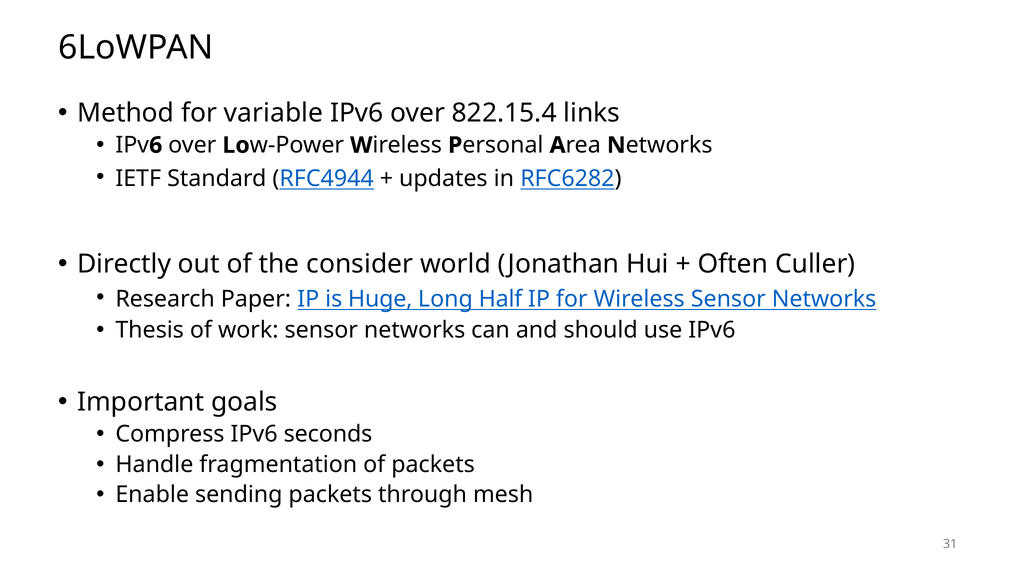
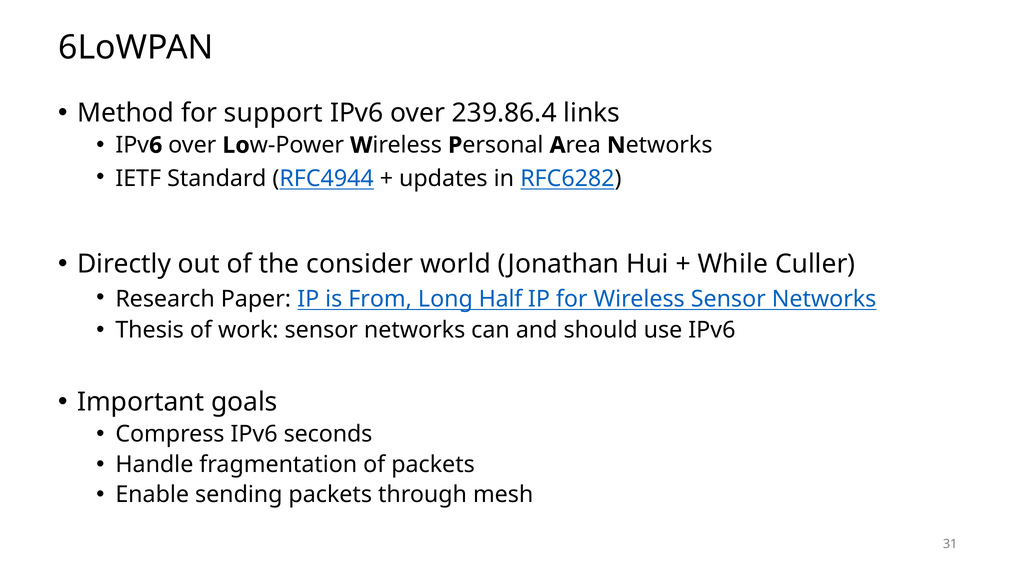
variable: variable -> support (273, 113)
822.15.4: 822.15.4 -> 239.86.4 (504, 113)
Often: Often -> While (733, 264)
Huge: Huge -> From (380, 299)
